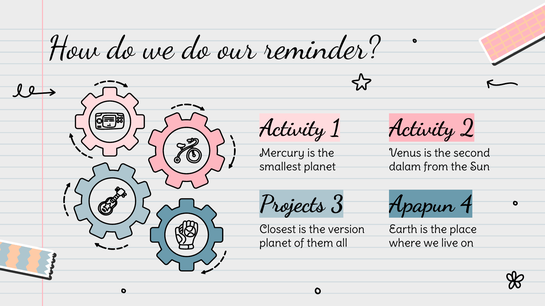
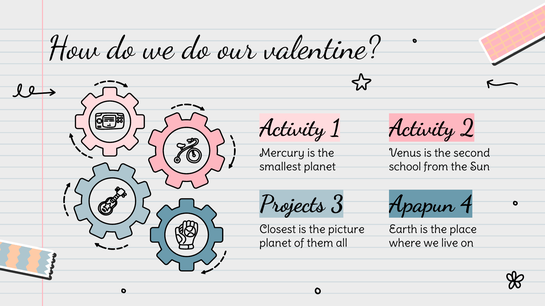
reminder: reminder -> valentine (322, 48)
dalam: dalam -> school (405, 167)
version: version -> picture (346, 230)
